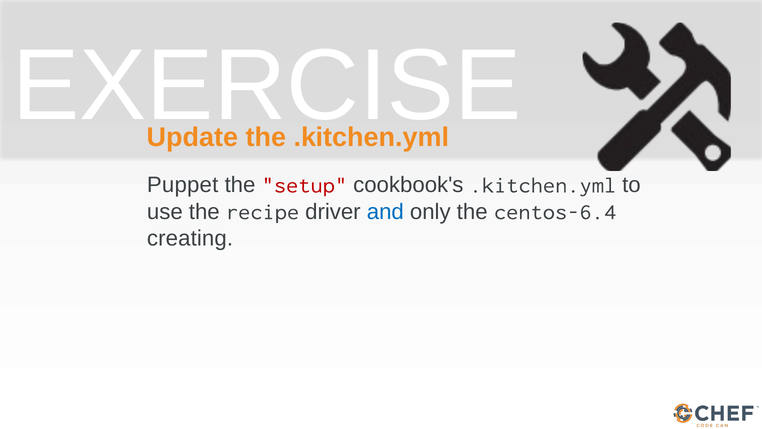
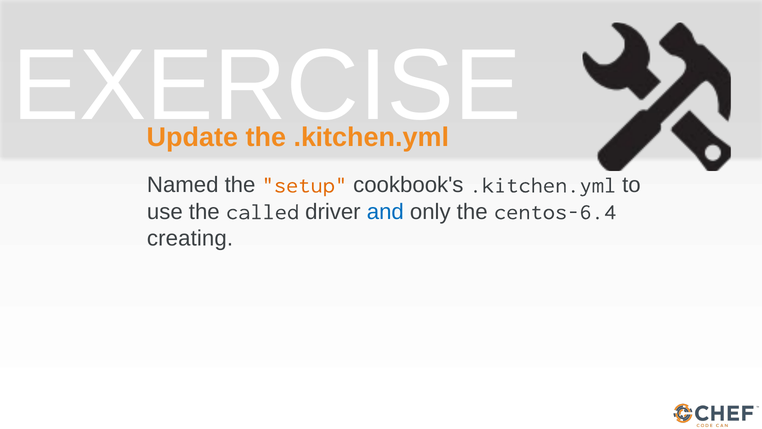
Puppet: Puppet -> Named (183, 185)
setup colour: red -> orange (304, 185)
recipe: recipe -> called (263, 212)
